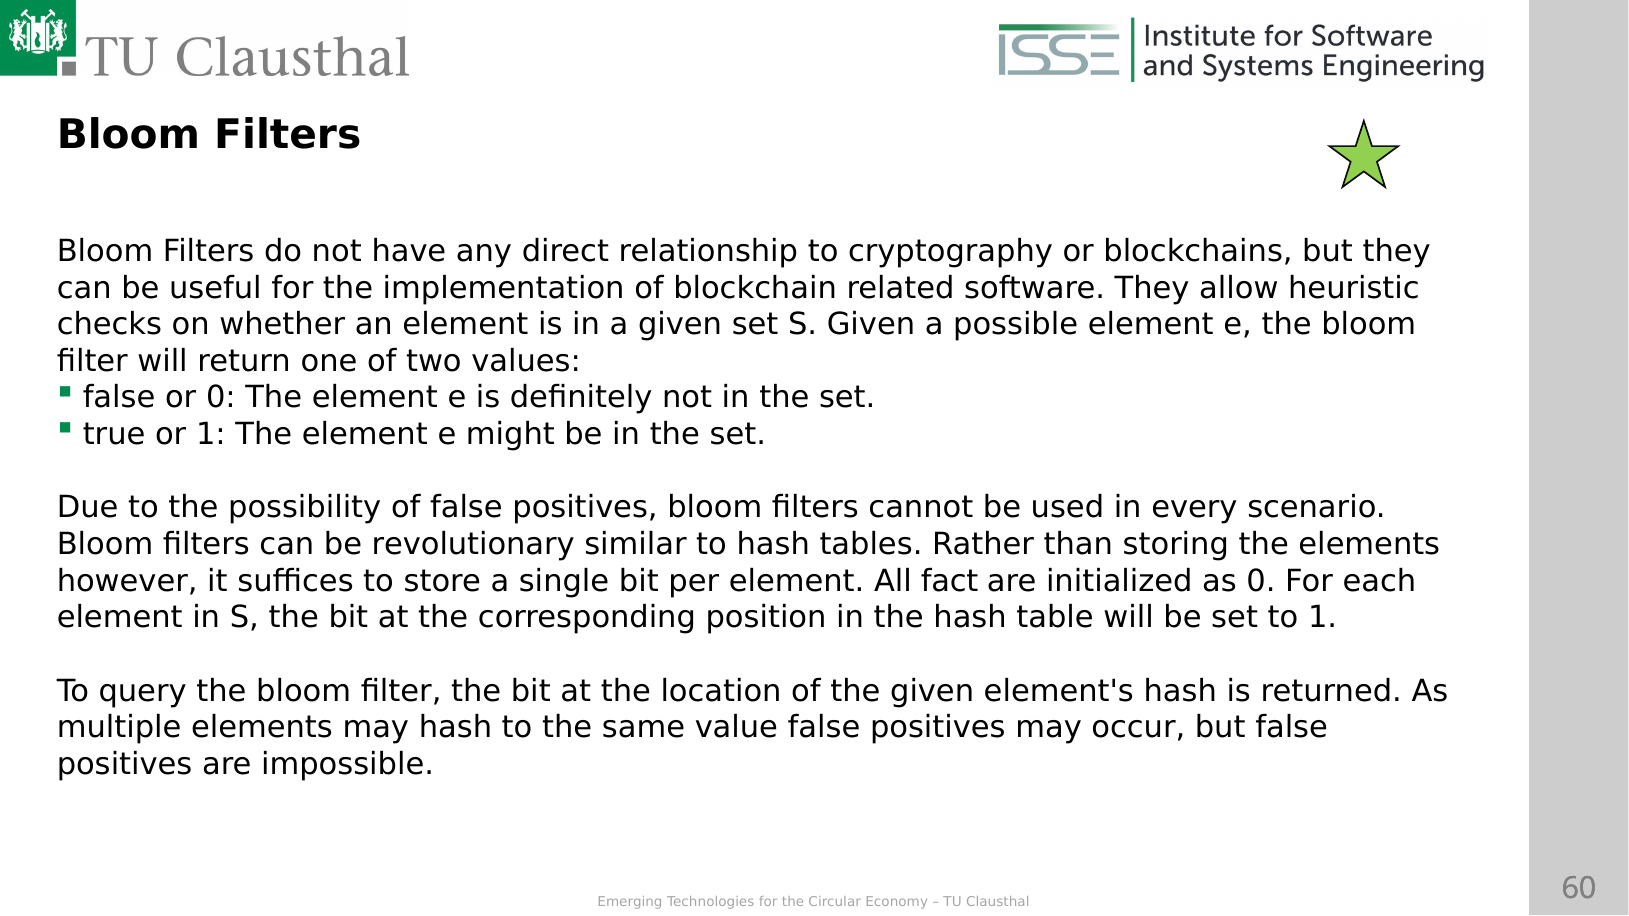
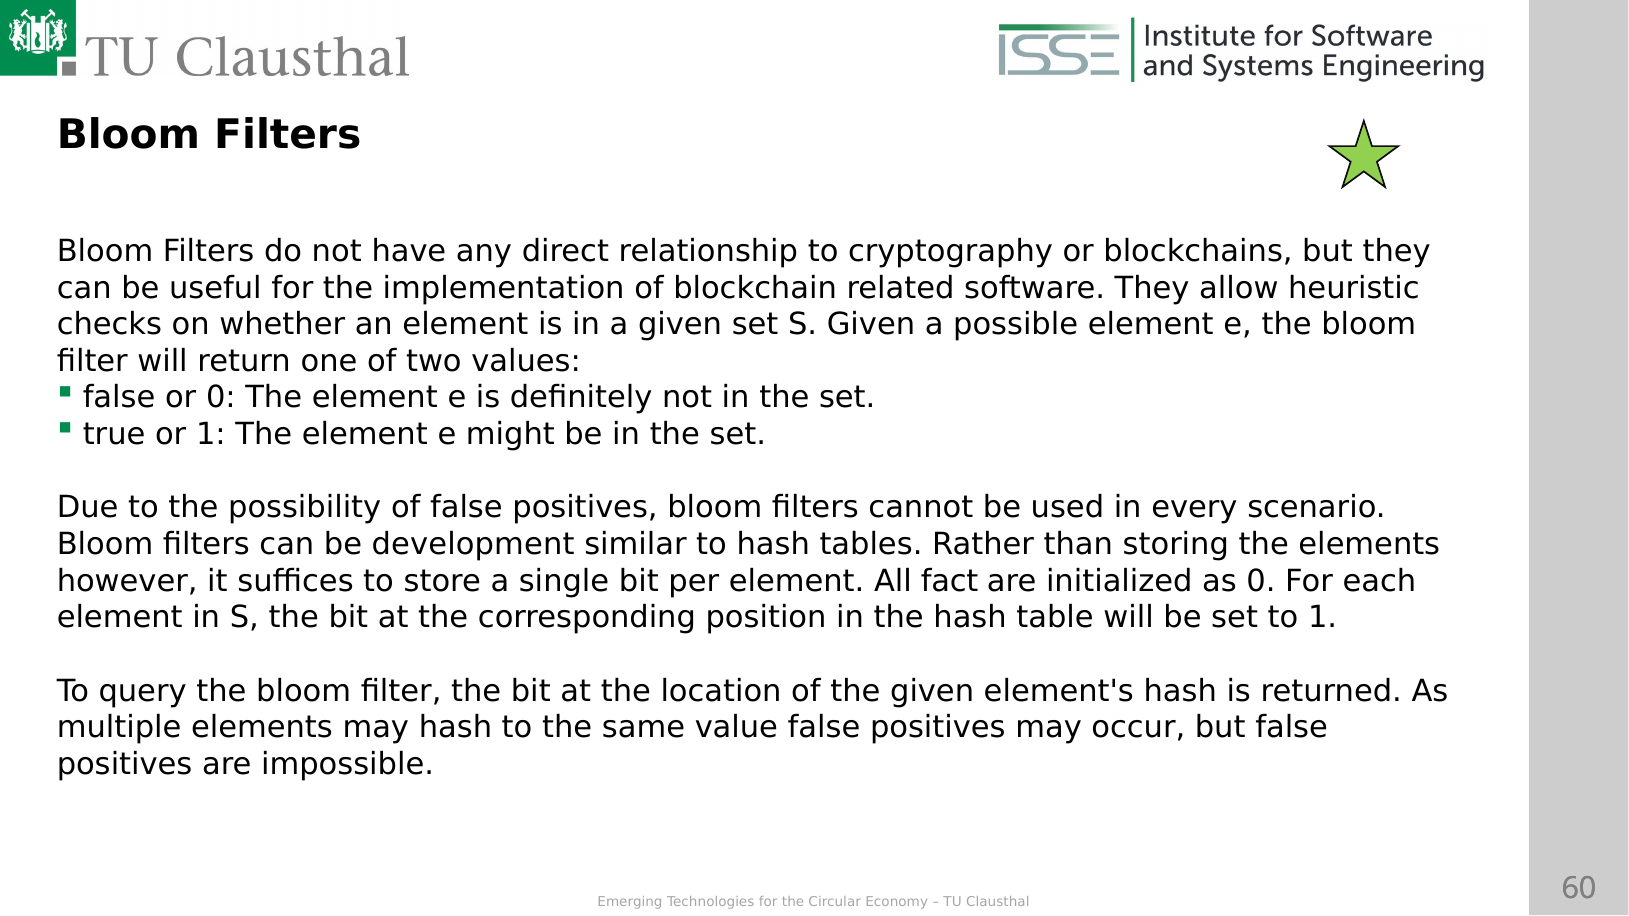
revolutionary: revolutionary -> development (473, 545)
